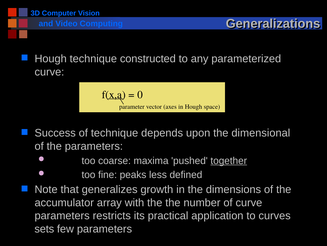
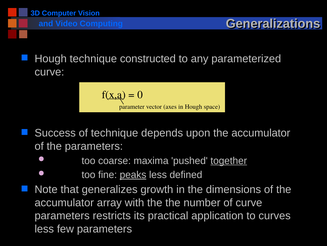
upon the dimensional: dimensional -> accumulator (261, 133)
peaks underline: none -> present (133, 174)
sets: sets -> less (44, 228)
